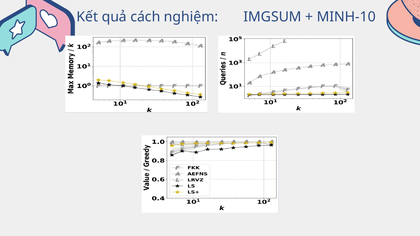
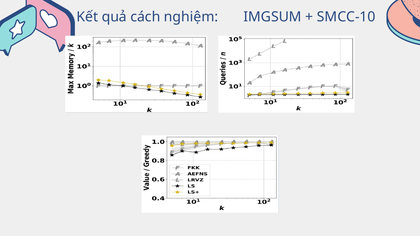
MINH-10: MINH-10 -> SMCC-10 (346, 17)
